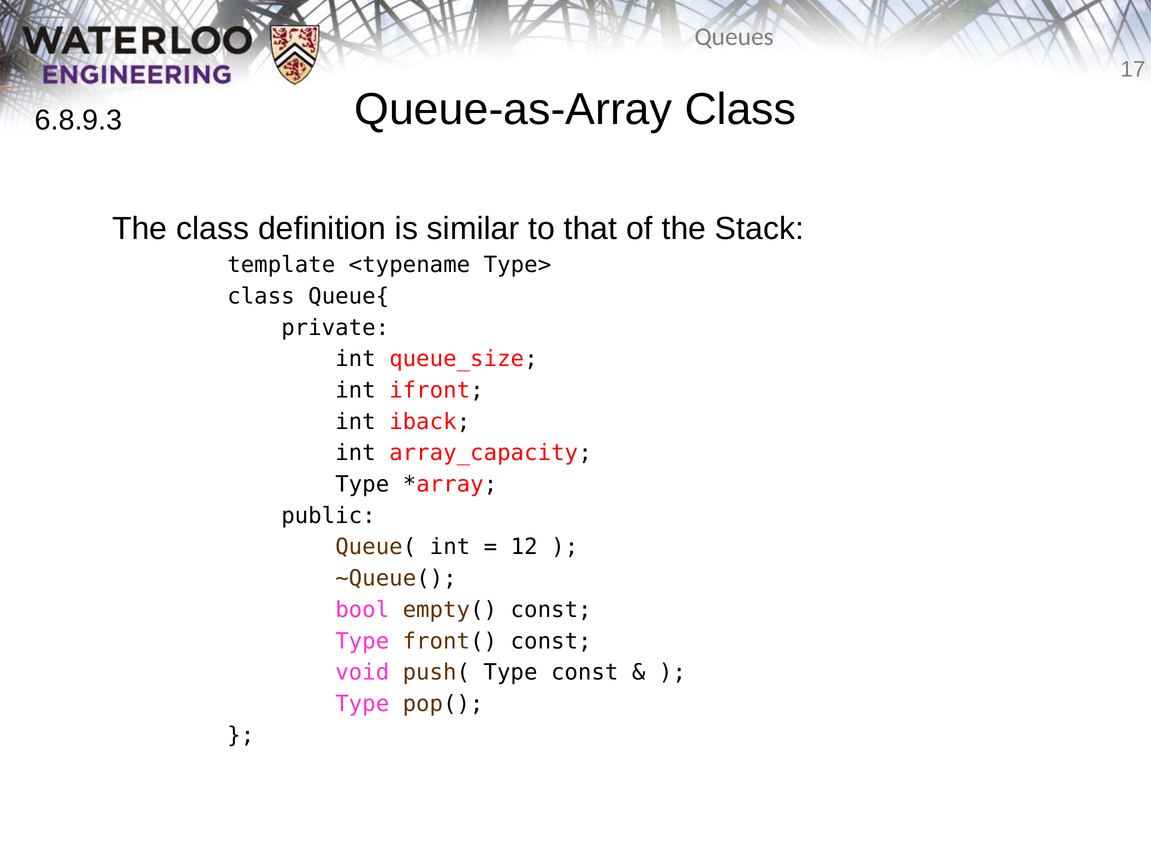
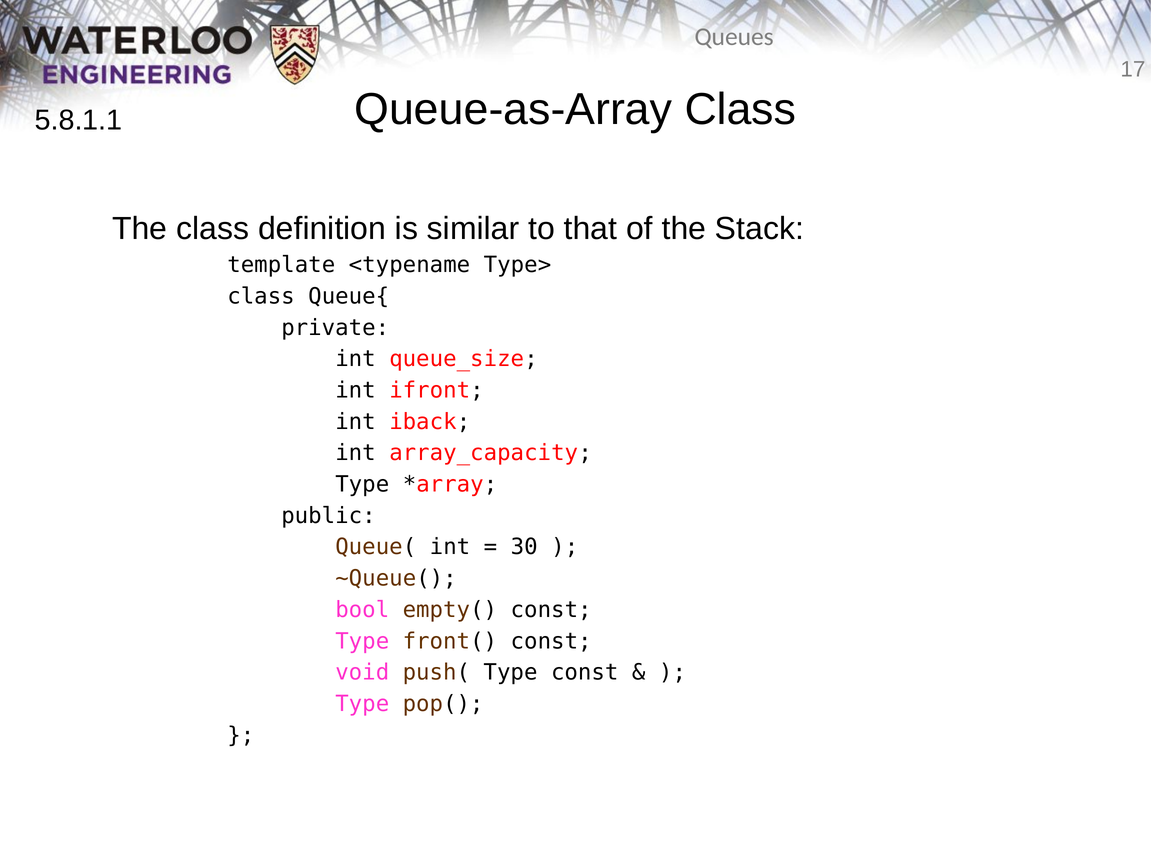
6.8.9.3: 6.8.9.3 -> 5.8.1.1 (79, 120)
12: 12 -> 30 (524, 547)
